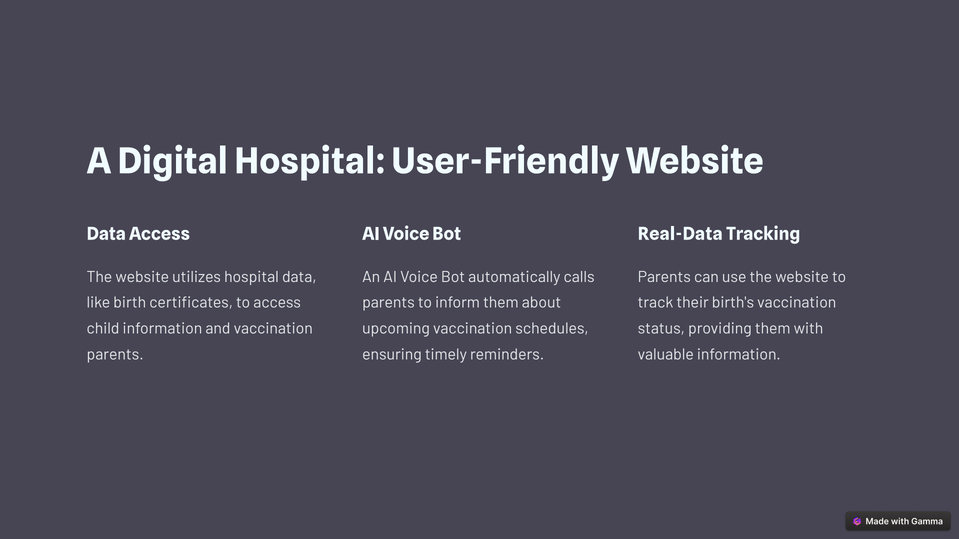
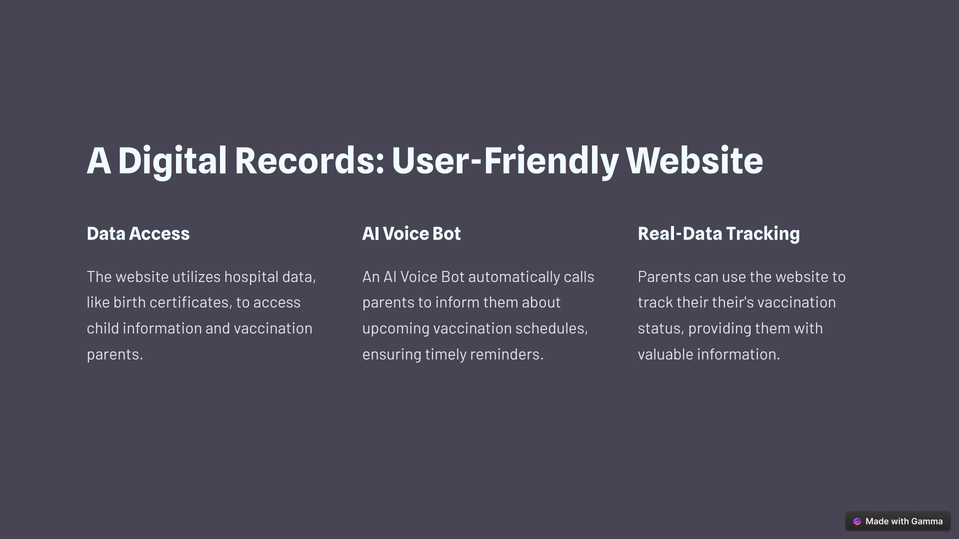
Digital Hospital: Hospital -> Records (310, 162)
birth's: birth's -> their's (733, 303)
